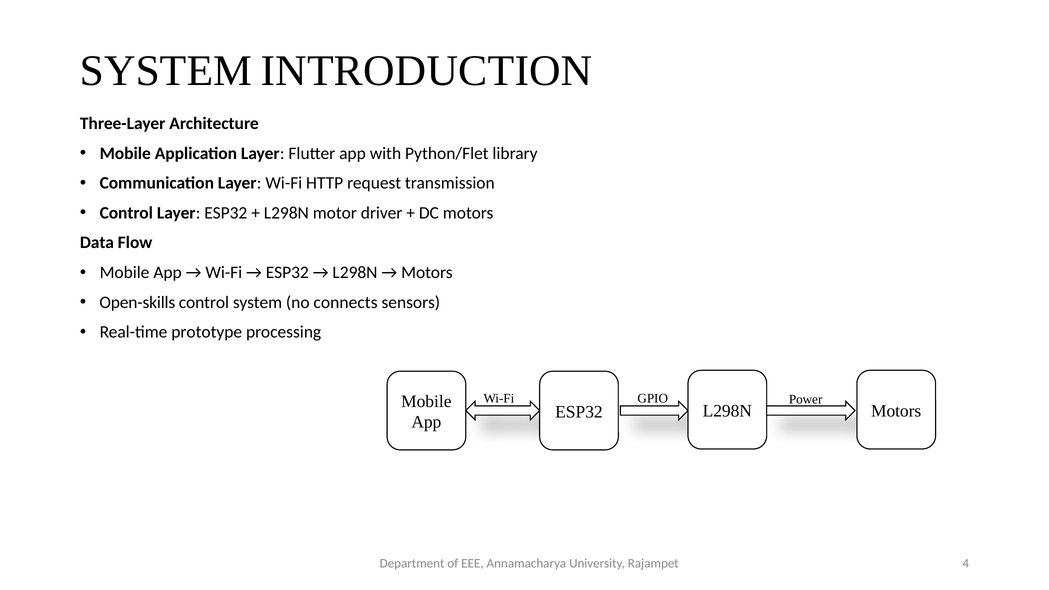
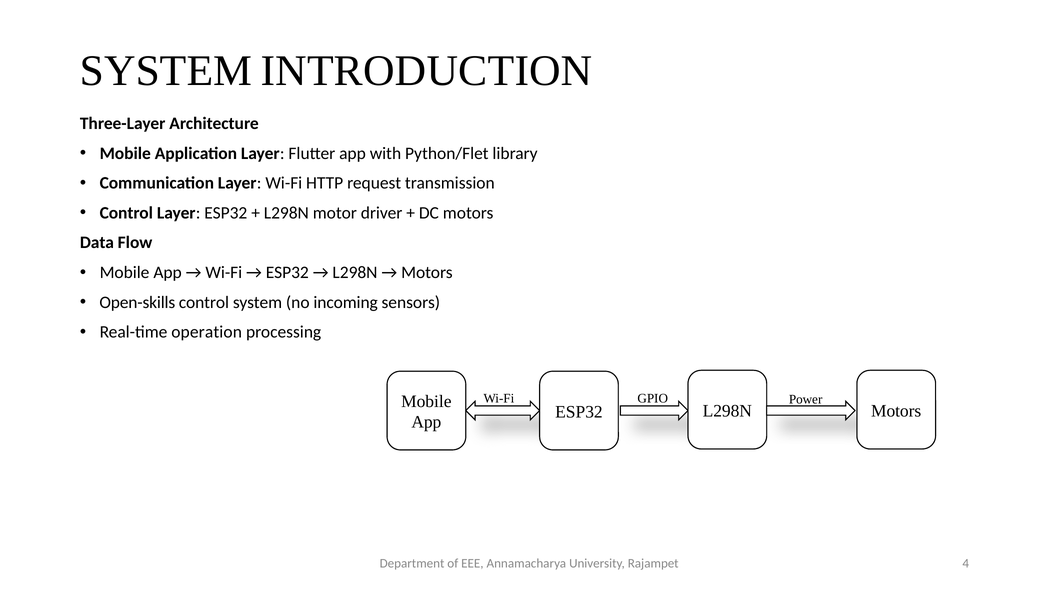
connects: connects -> incoming (346, 302)
prototype: prototype -> operation (207, 332)
